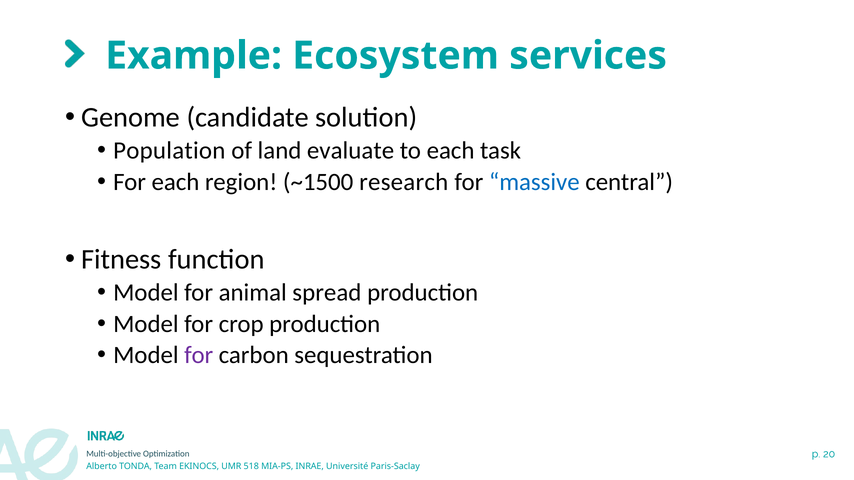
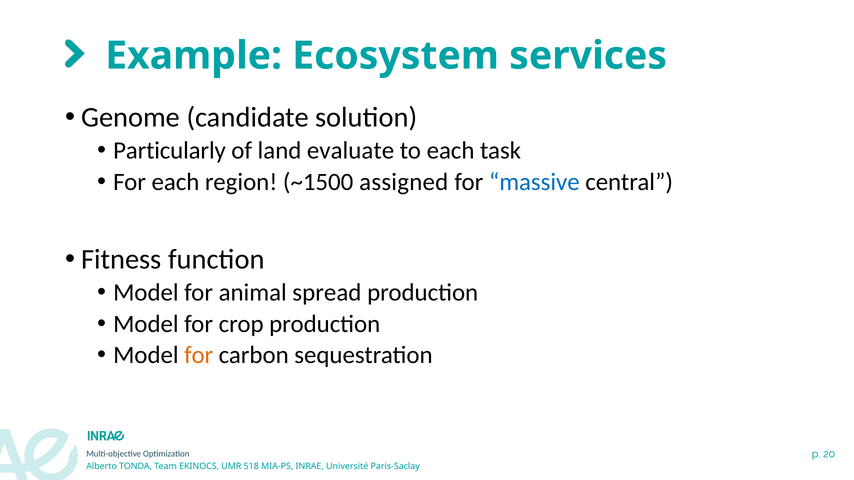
Population: Population -> Particularly (169, 151)
research: research -> assigned (404, 182)
for colour: purple -> orange (199, 355)
